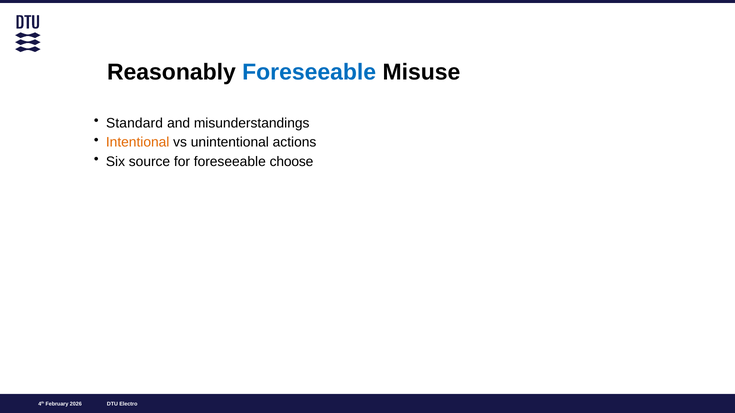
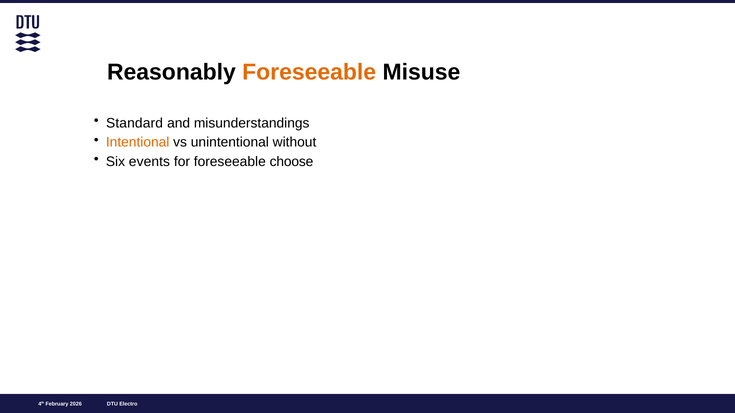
Foreseeable colour: blue -> orange (309, 72)
actions: actions -> without (295, 143)
source: source -> events (149, 162)
